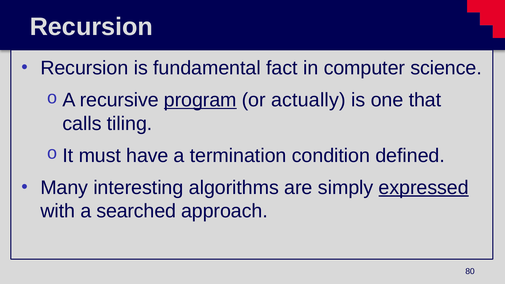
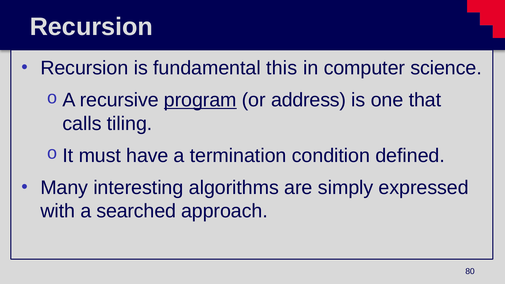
fact: fact -> this (282, 68)
actually: actually -> address (309, 100)
expressed underline: present -> none (424, 188)
